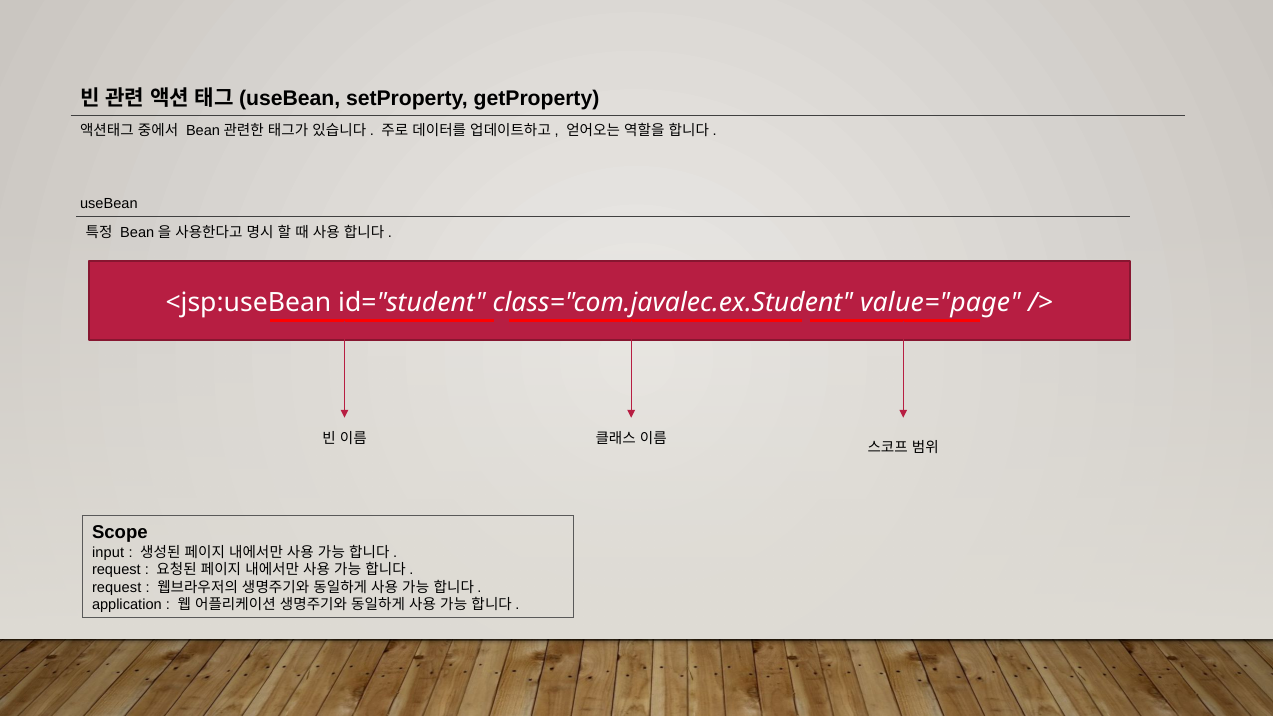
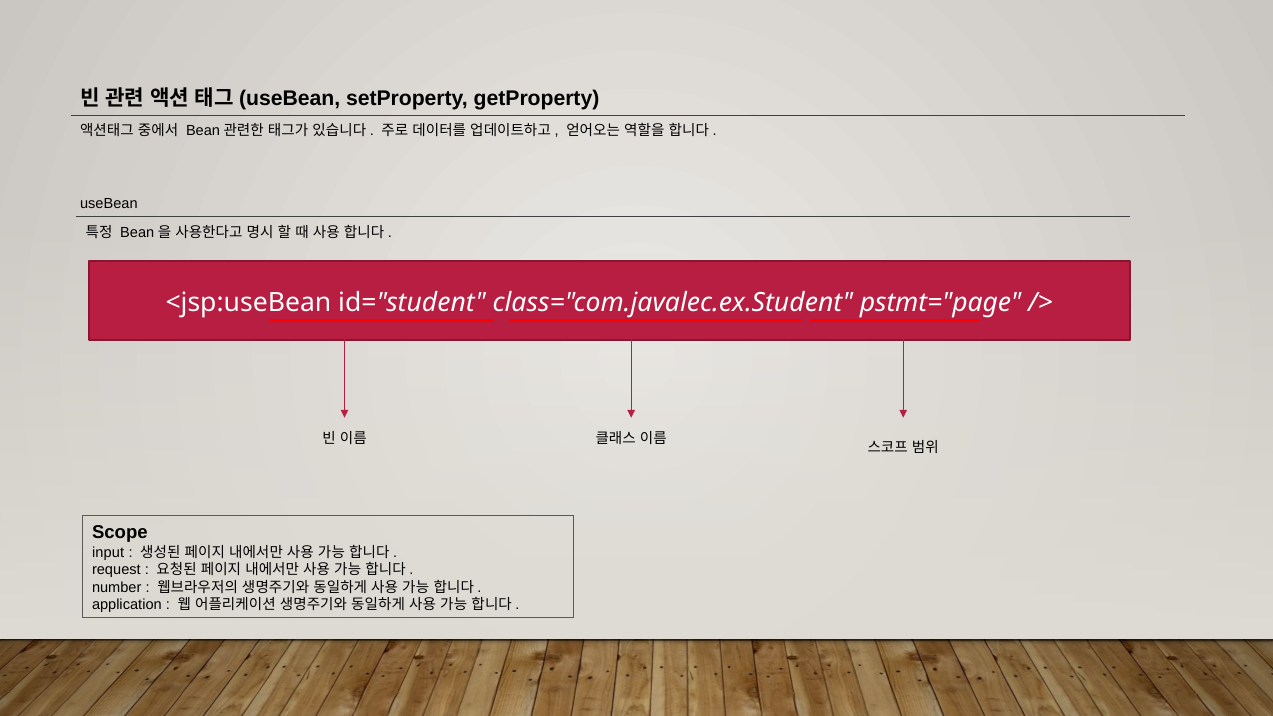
value="page: value="page -> pstmt="page (941, 302)
request: request -> number (117, 587)
